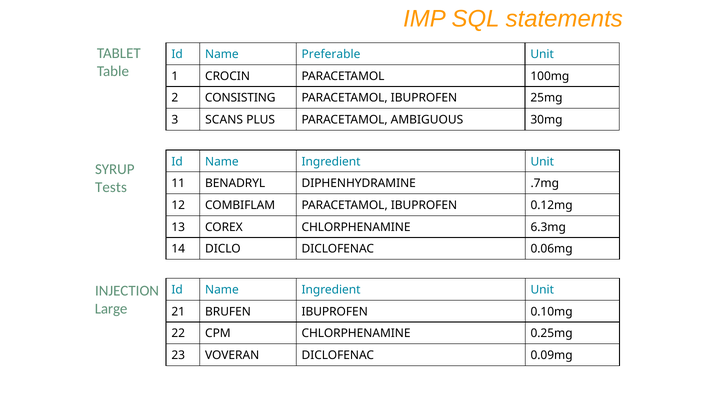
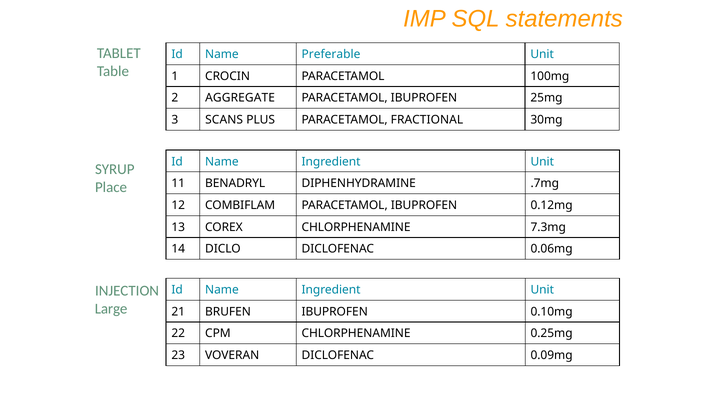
CONSISTING: CONSISTING -> AGGREGATE (240, 98)
AMBIGUOUS: AMBIGUOUS -> FRACTIONAL (427, 120)
Tests: Tests -> Place (111, 187)
6.3mg: 6.3mg -> 7.3mg (548, 227)
